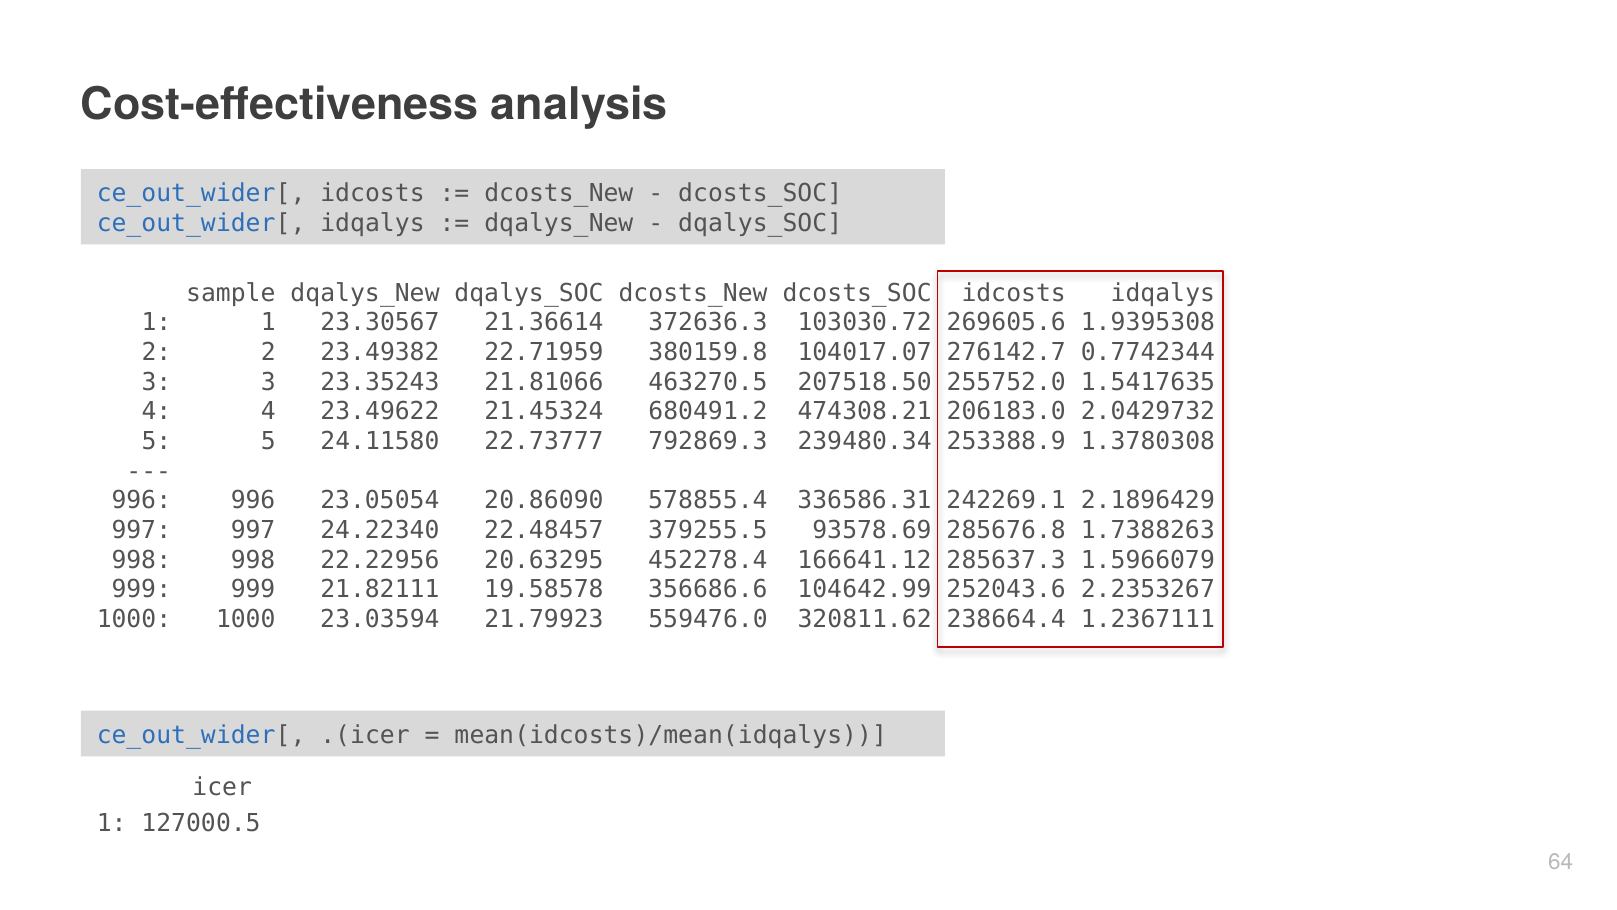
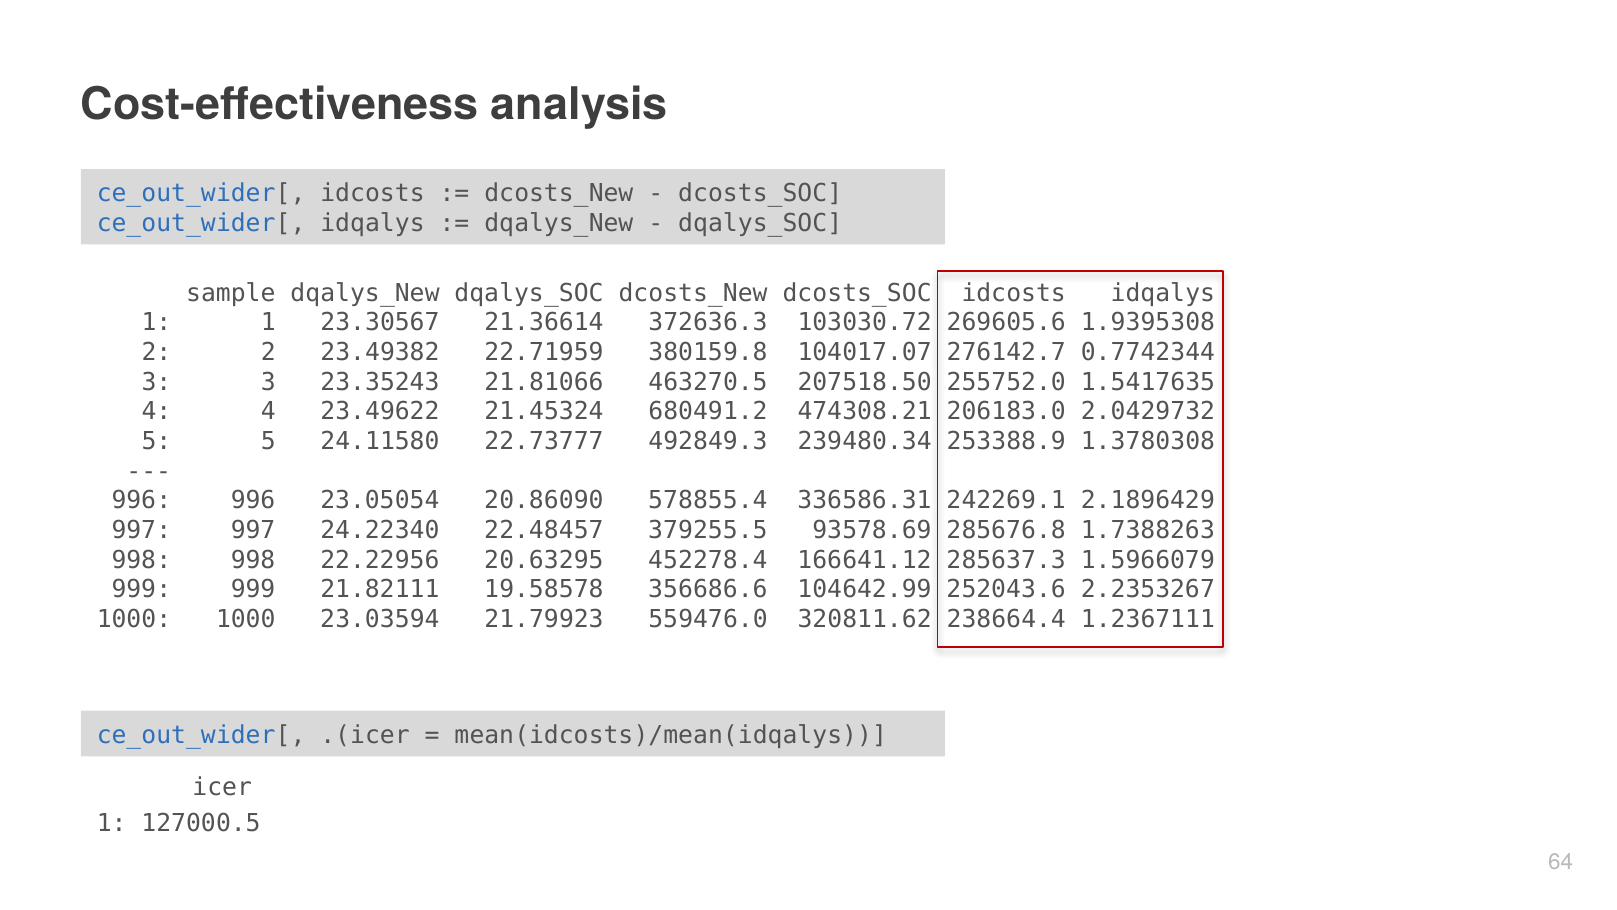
792869.3: 792869.3 -> 492849.3 (708, 441)
